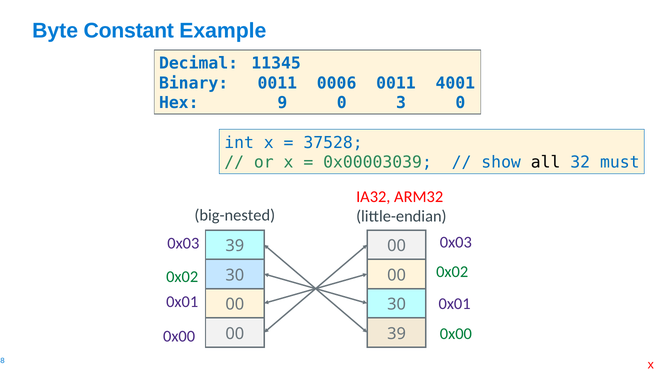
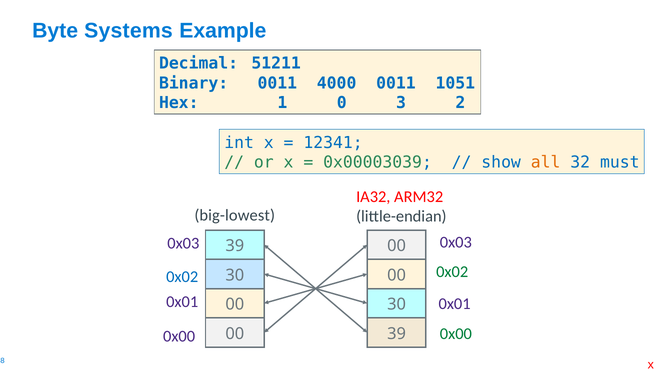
Constant: Constant -> Systems (129, 31)
11345: 11345 -> 51211 (276, 63)
0006: 0006 -> 4000 (337, 83)
4001: 4001 -> 1051 (455, 83)
9: 9 -> 1 (282, 103)
3 0: 0 -> 2 (460, 103)
37528: 37528 -> 12341 (333, 143)
all colour: black -> orange (546, 162)
big-nested: big-nested -> big-lowest (235, 215)
0x02 colour: green -> blue (182, 276)
